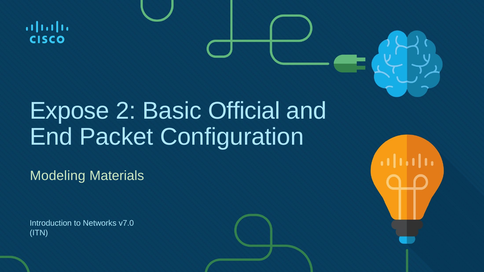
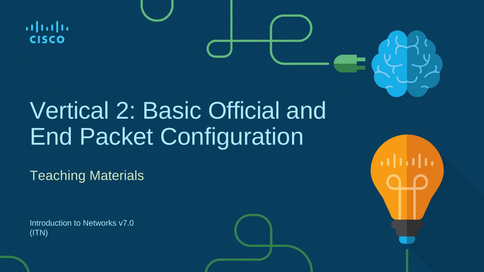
Expose: Expose -> Vertical (69, 111)
Modeling: Modeling -> Teaching (58, 176)
